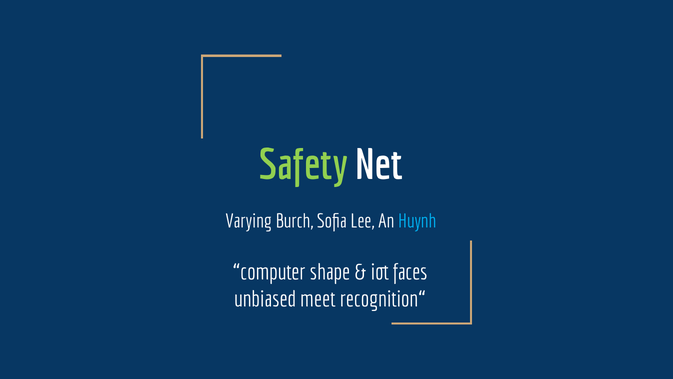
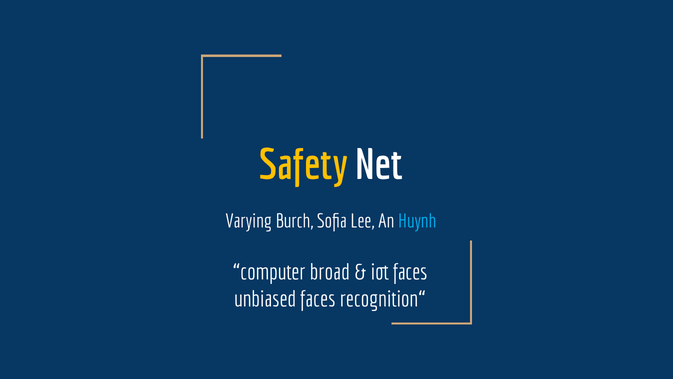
Safety colour: light green -> yellow (303, 165)
shape: shape -> broad (330, 272)
unbiased meet: meet -> faces (318, 299)
